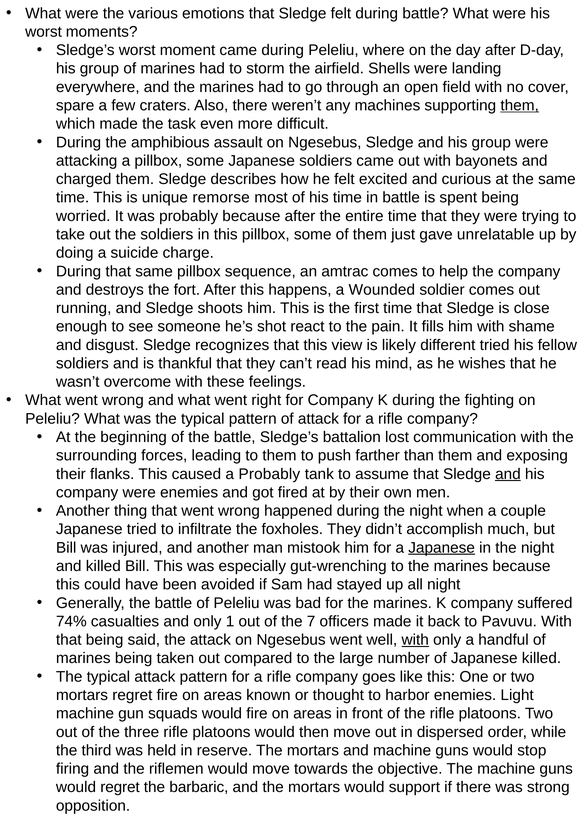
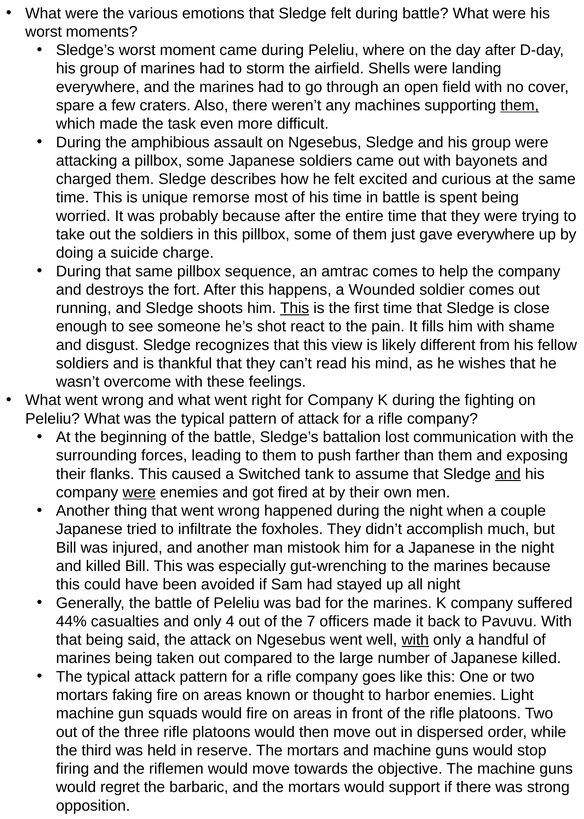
gave unrelatable: unrelatable -> everywhere (496, 235)
This underline: none -> present (295, 308)
different tried: tried -> from (495, 345)
a Probably: Probably -> Switched (269, 474)
were underline: none -> present (139, 493)
Japanese underline: present -> none (442, 548)
74%: 74% -> 44% (71, 622)
1: 1 -> 4 (230, 622)
mortars regret: regret -> faking (132, 696)
